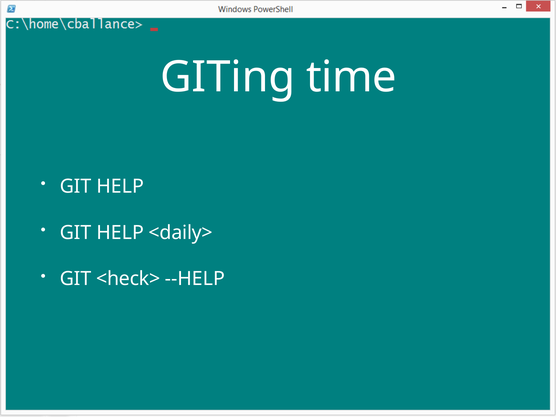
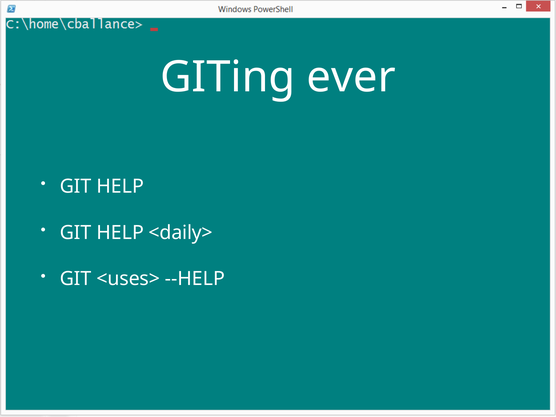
time: time -> ever (351, 77)
<heck>: <heck> -> <uses> (128, 279)
